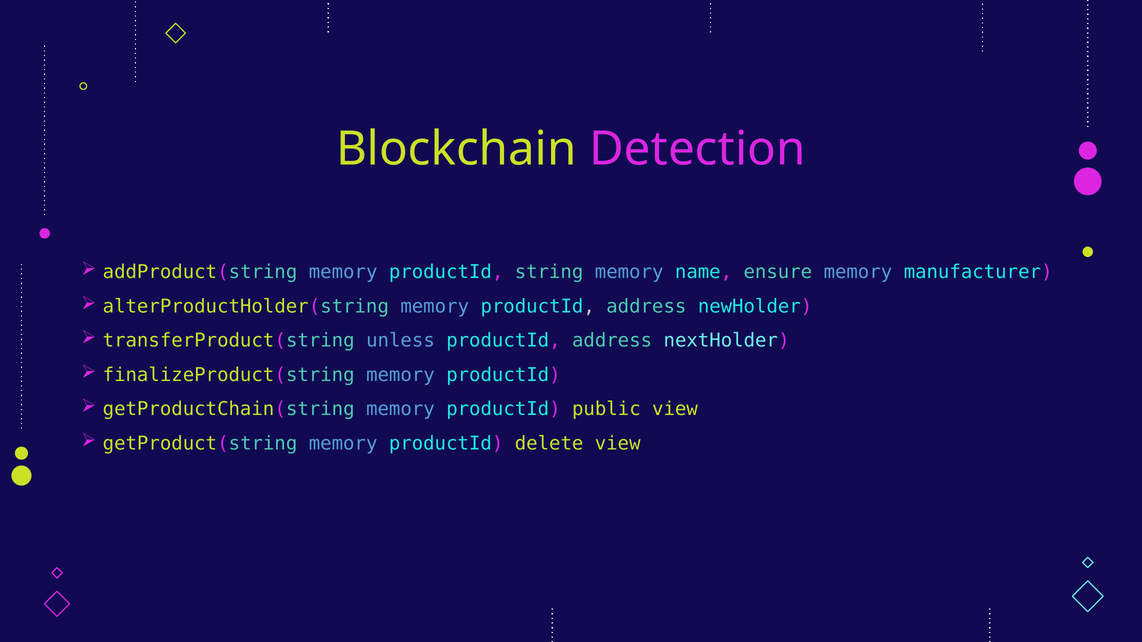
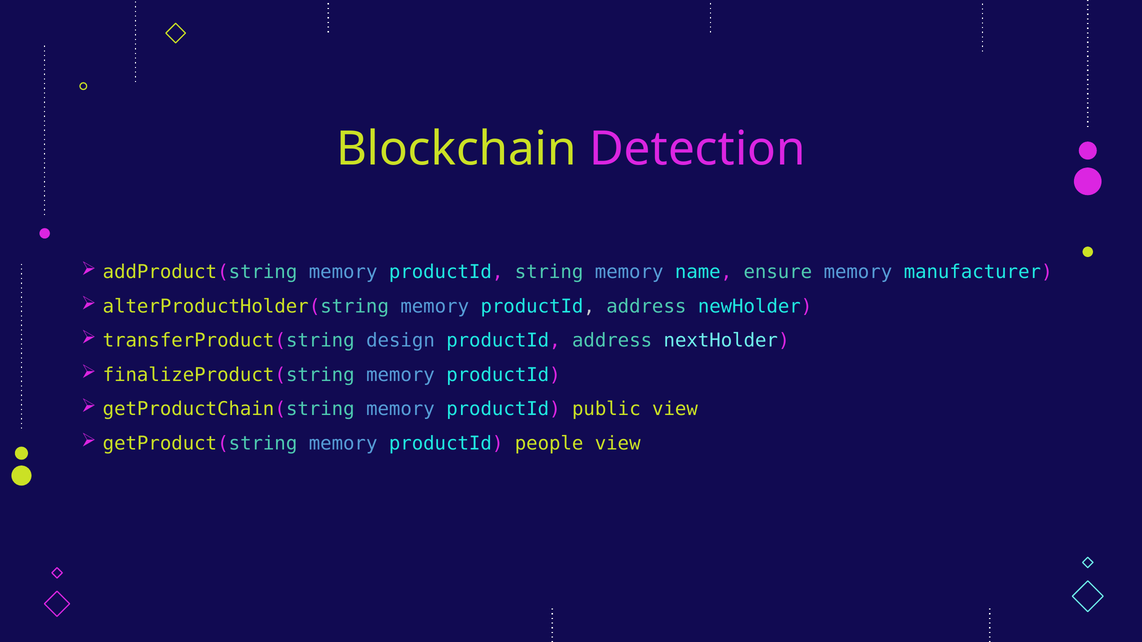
unless: unless -> design (400, 341)
delete: delete -> people (549, 444)
